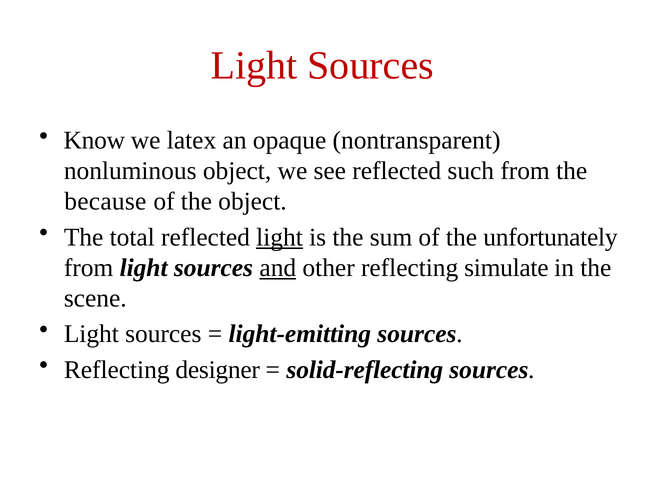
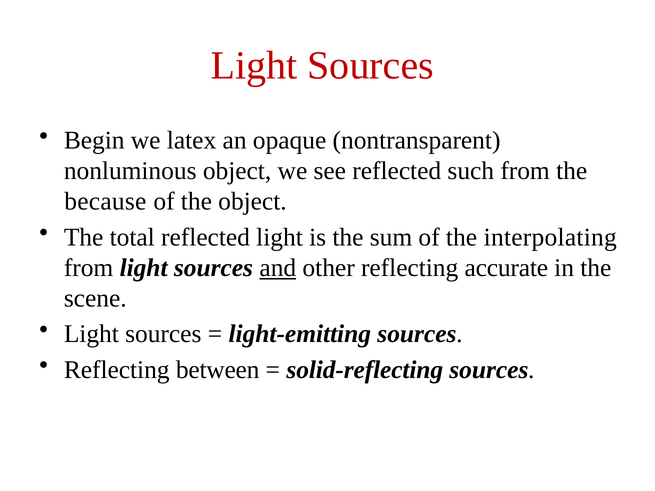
Know: Know -> Begin (94, 140)
light underline: present -> none (280, 237)
unfortunately: unfortunately -> interpolating (550, 237)
simulate: simulate -> accurate (506, 268)
designer: designer -> between (218, 370)
